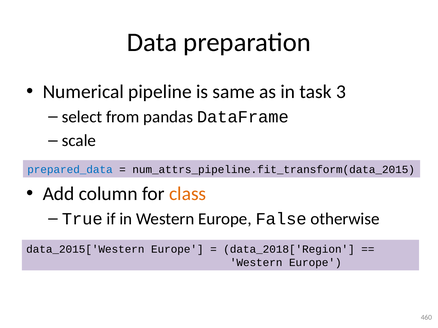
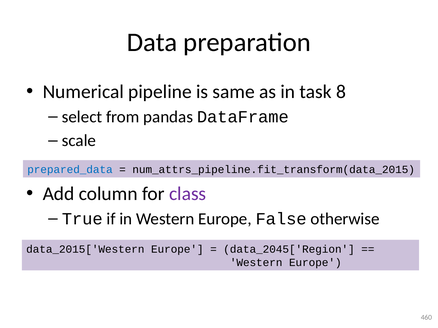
3: 3 -> 8 (341, 92)
class colour: orange -> purple (188, 194)
data_2018['Region: data_2018['Region -> data_2045['Region (289, 250)
